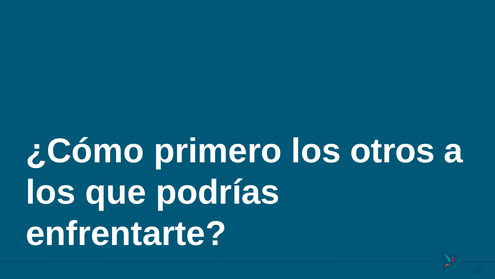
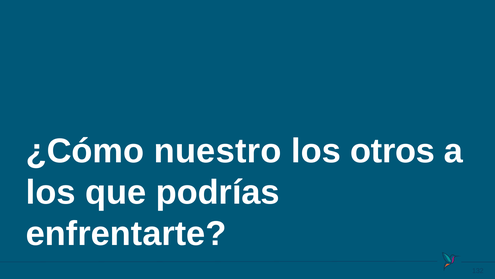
primero: primero -> nuestro (218, 151)
